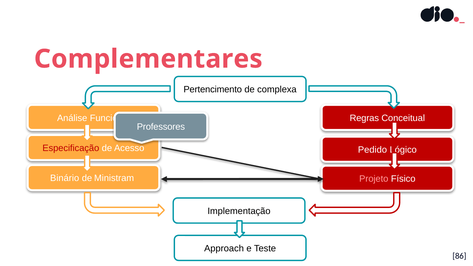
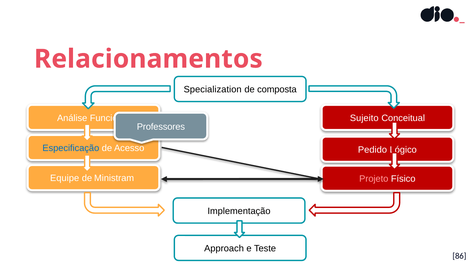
Complementares: Complementares -> Relacionamentos (148, 59)
Pertencimento: Pertencimento -> Specialization (213, 90)
complexa: complexa -> composta (277, 90)
Regras: Regras -> Sujeito (364, 118)
Especificação colour: red -> blue (71, 148)
Binário: Binário -> Equipe (65, 178)
